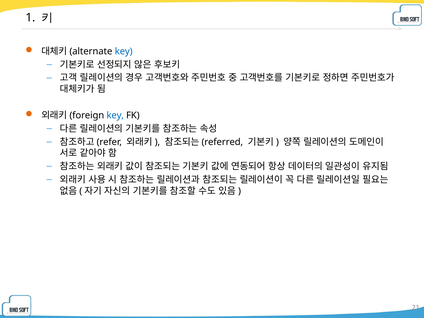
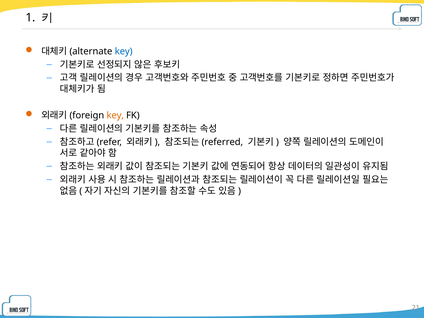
key colour: blue -> orange (115, 116)
